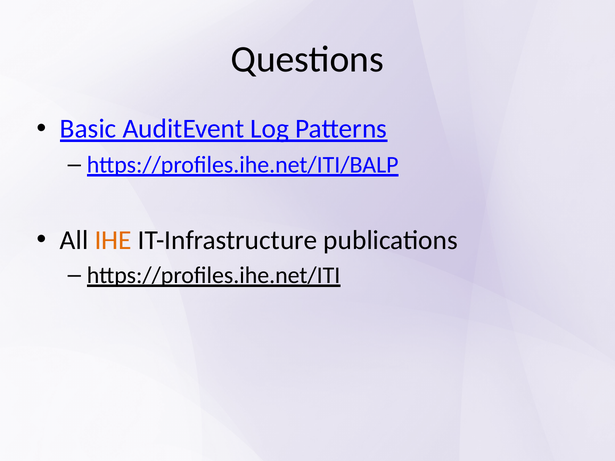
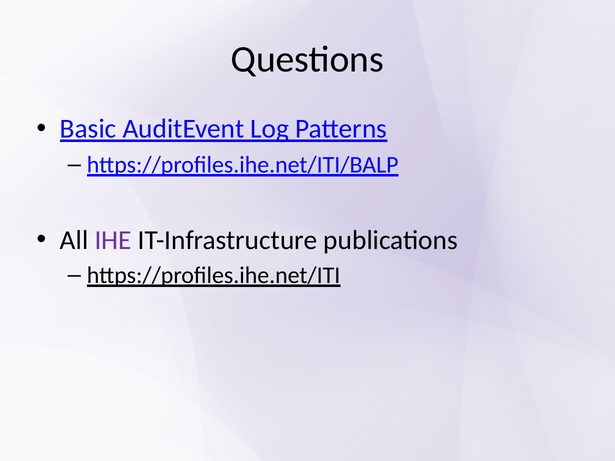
IHE colour: orange -> purple (113, 240)
